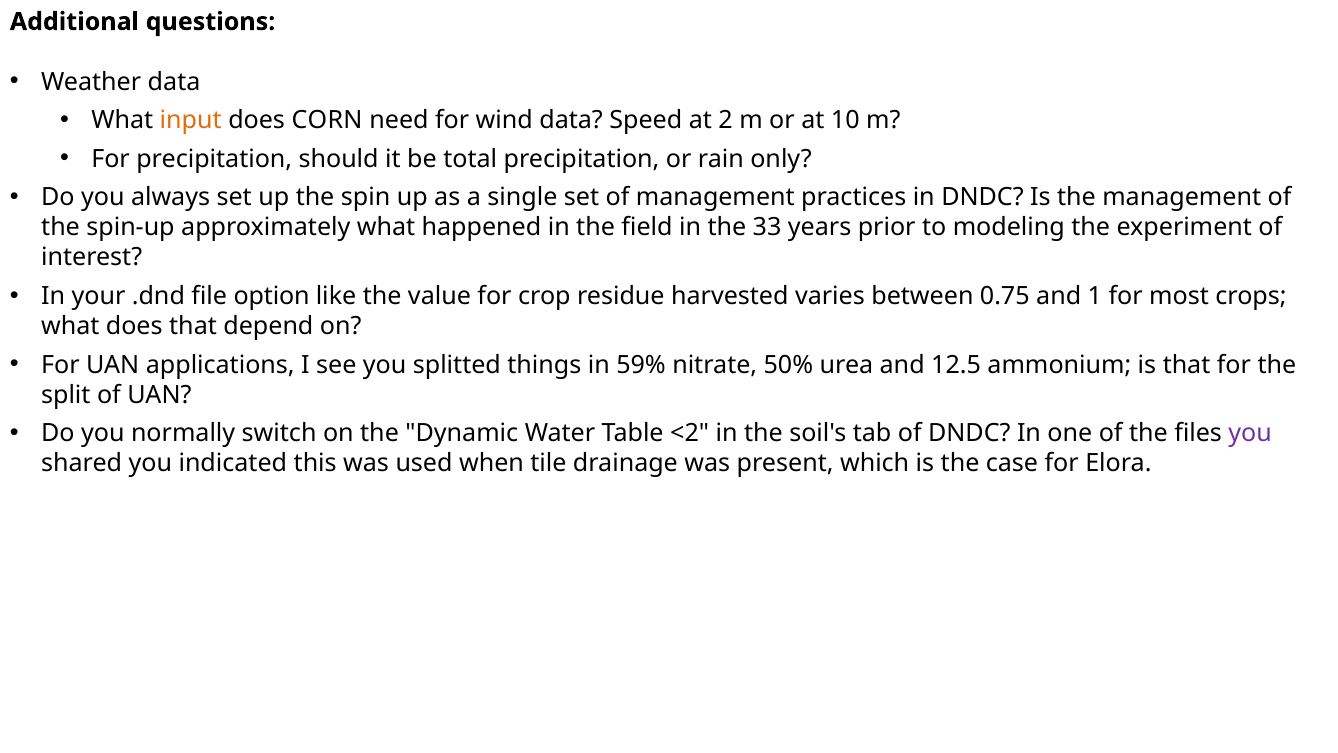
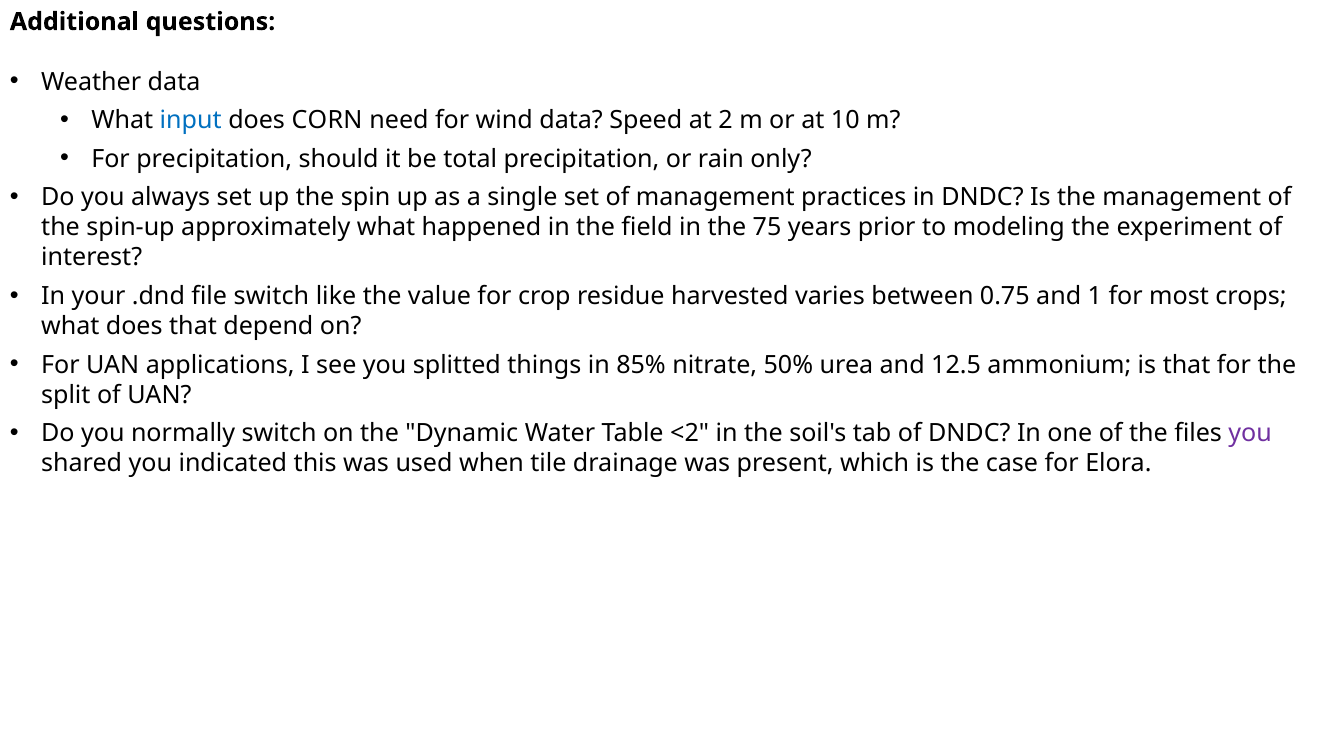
input colour: orange -> blue (191, 120)
33: 33 -> 75 (767, 227)
file option: option -> switch (271, 296)
59%: 59% -> 85% (641, 365)
